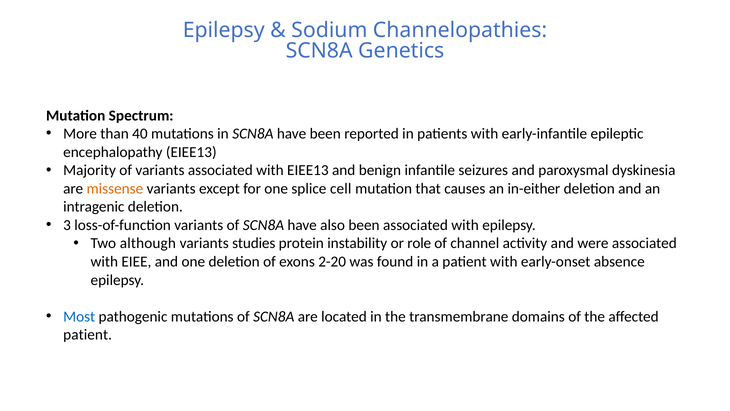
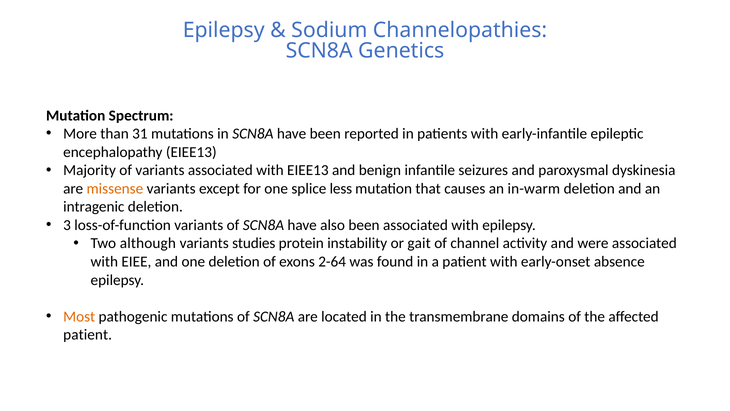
40: 40 -> 31 (140, 134)
cell: cell -> less (341, 188)
in-either: in-either -> in-warm (534, 188)
role: role -> gait (419, 243)
2-20: 2-20 -> 2-64 (332, 261)
Most colour: blue -> orange (79, 316)
